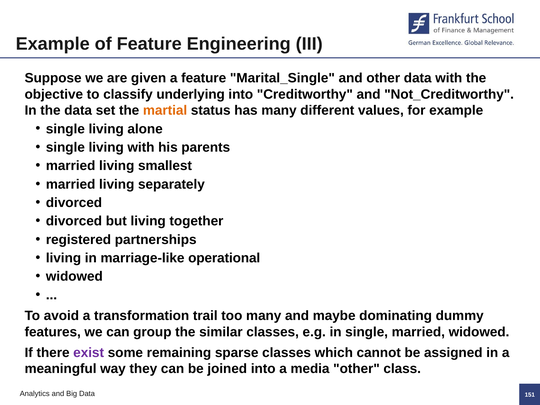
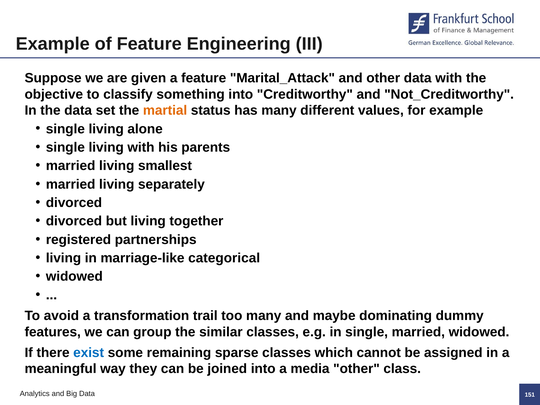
Marital_Single: Marital_Single -> Marital_Attack (282, 78)
underlying: underlying -> something (191, 94)
operational: operational -> categorical (224, 258)
exist colour: purple -> blue (89, 353)
